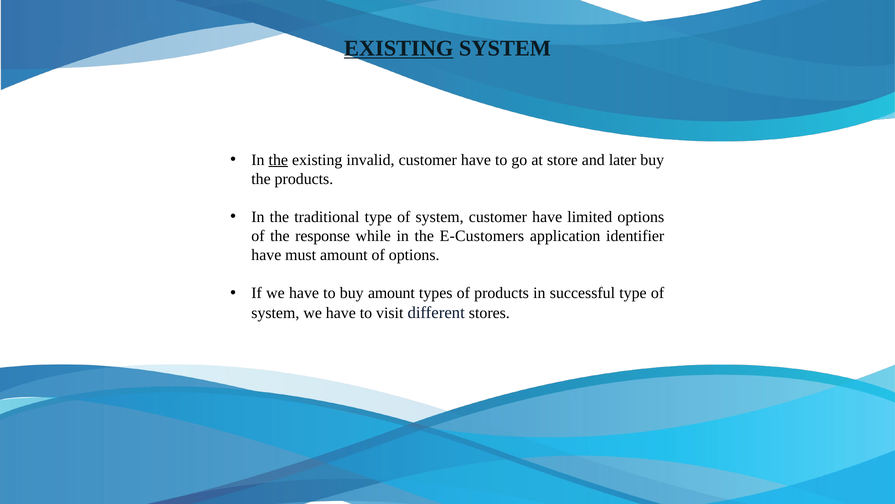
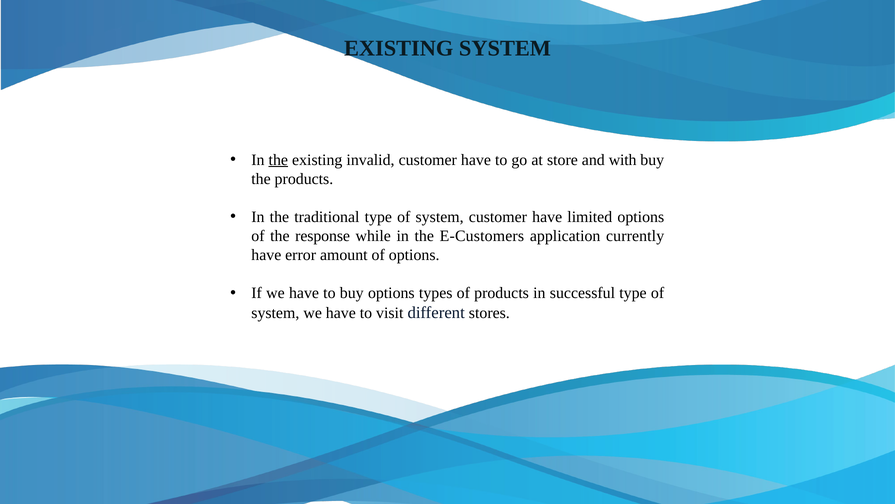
EXISTING underline: present -> none (399, 48)
later: later -> with (623, 160)
identifier: identifier -> currently (635, 236)
must: must -> error (301, 255)
buy amount: amount -> options (391, 293)
